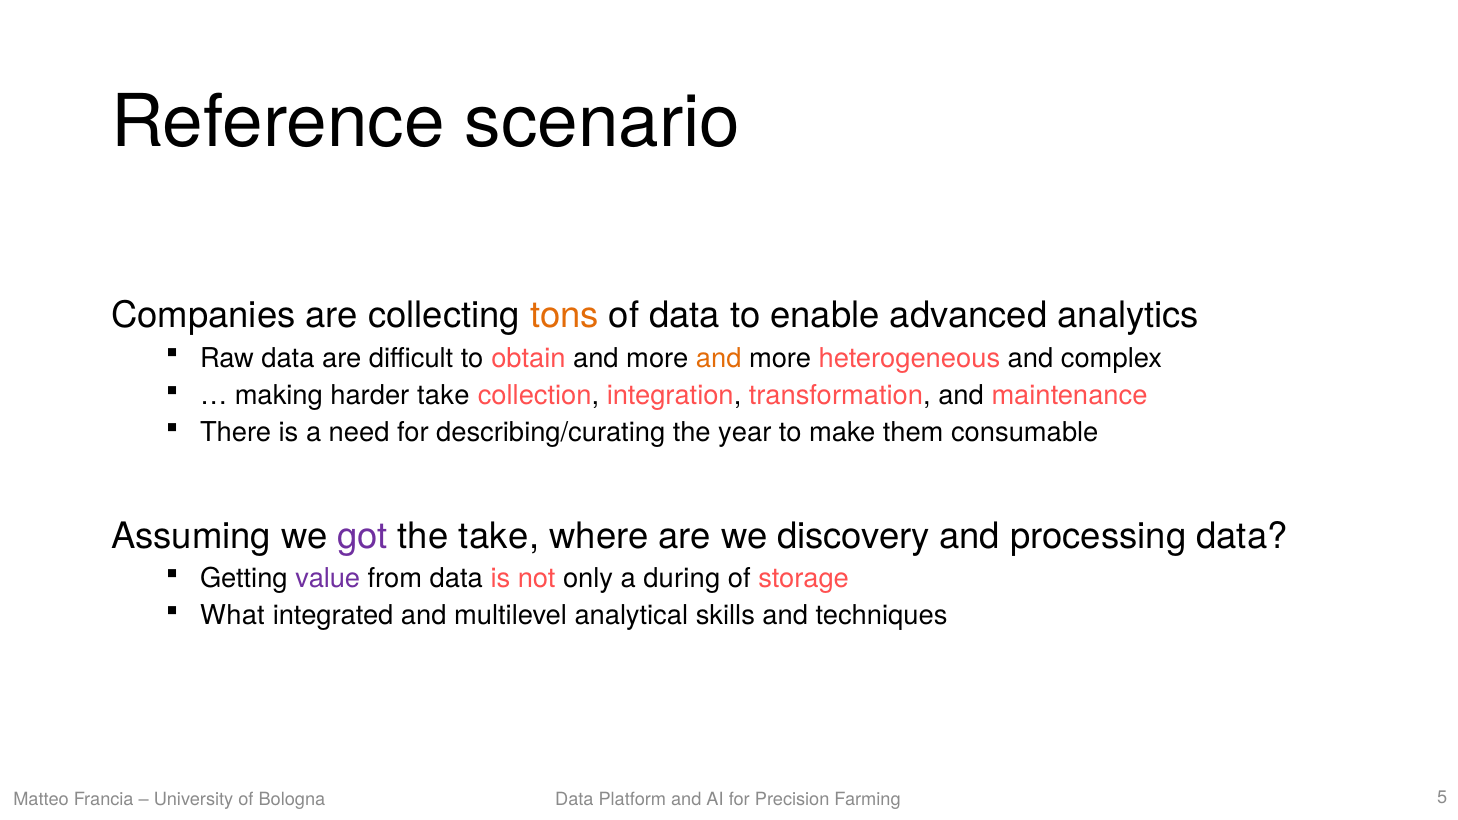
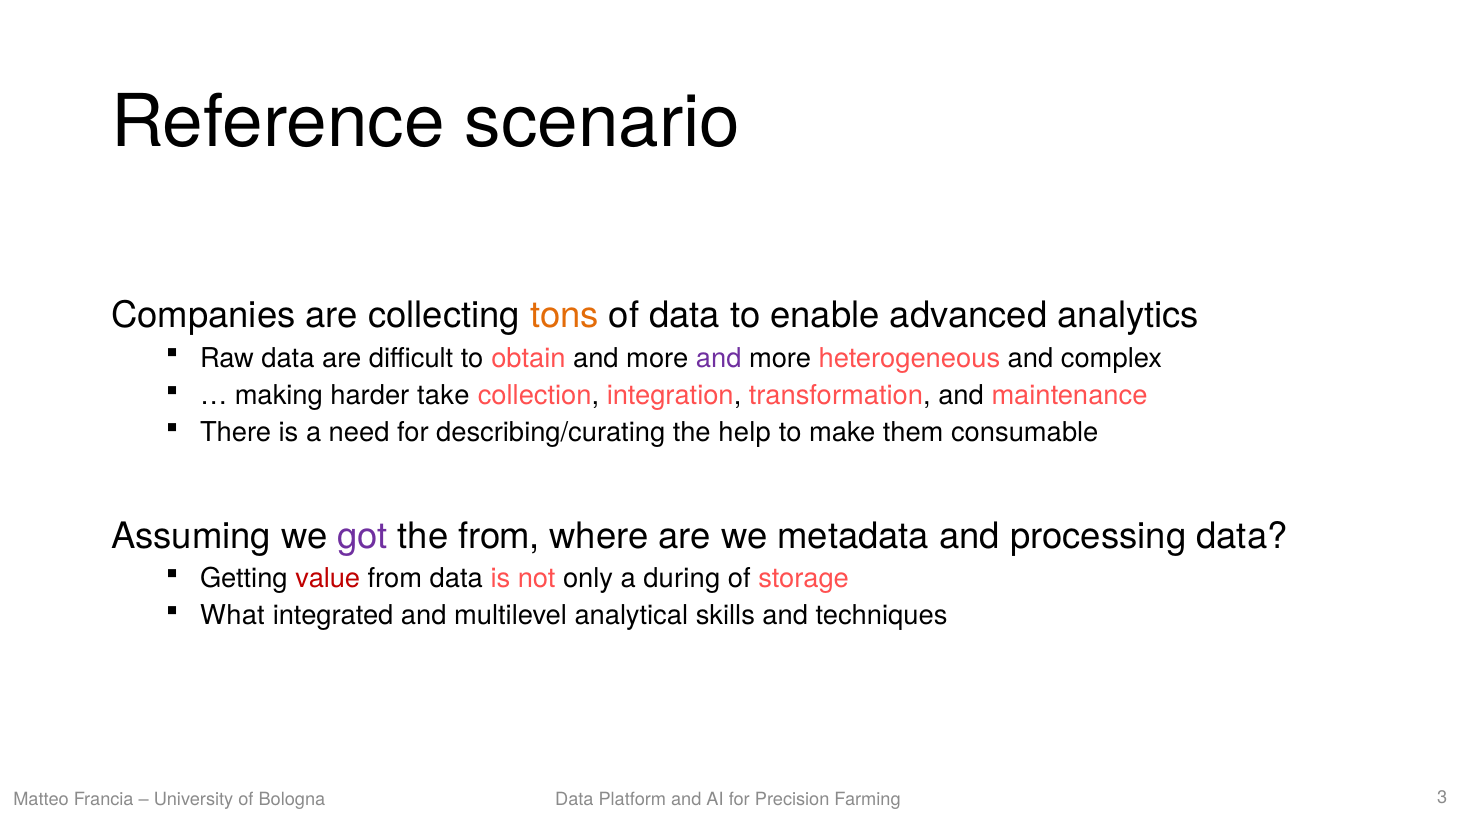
and colour: orange -> purple (719, 358)
year: year -> help (745, 432)
the take: take -> from (499, 536)
discovery: discovery -> metadata (853, 536)
value colour: purple -> red (328, 578)
5: 5 -> 3 (1442, 797)
